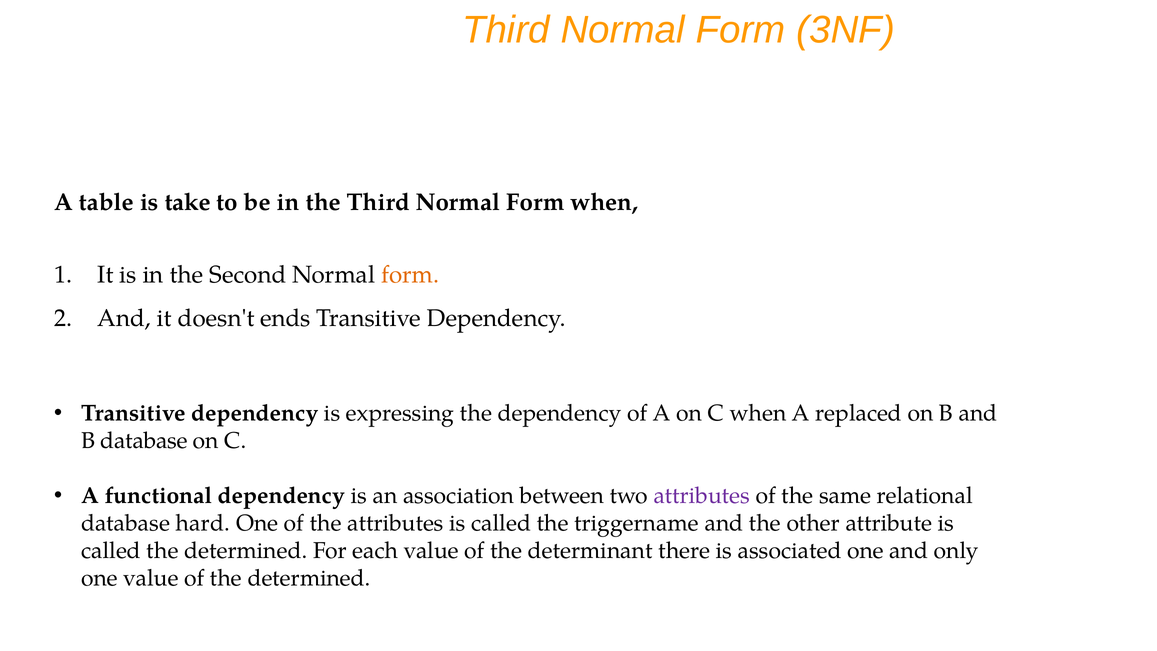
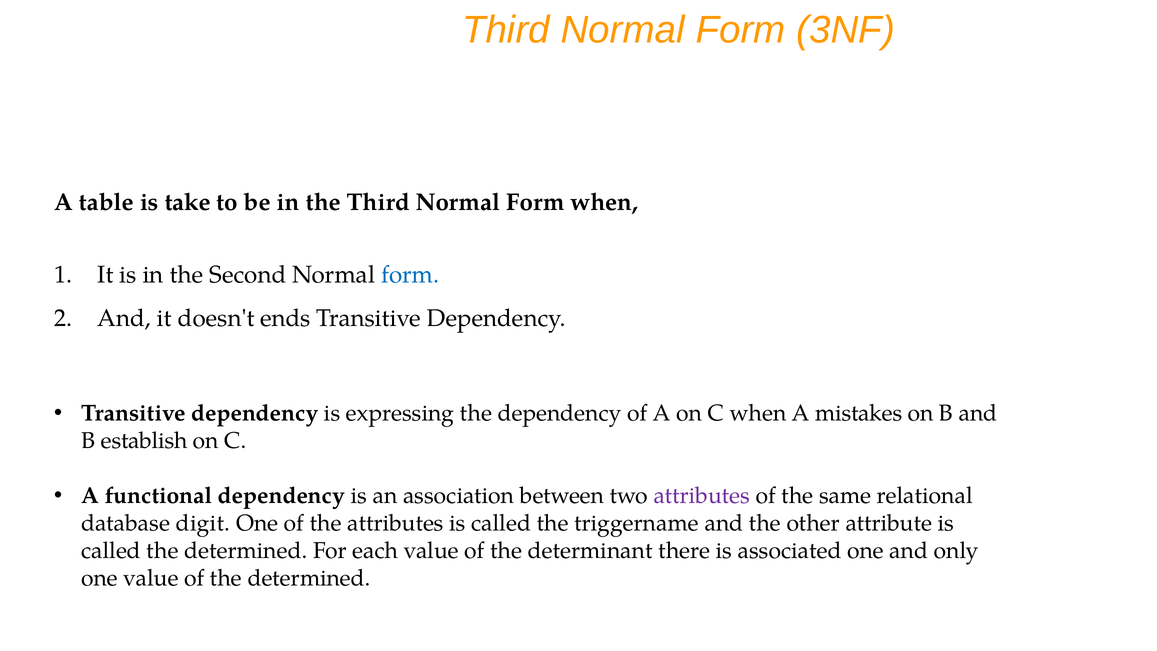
form colour: orange -> blue (410, 275)
replaced: replaced -> mistakes (859, 413)
B database: database -> establish (144, 441)
hard: hard -> digit (203, 523)
